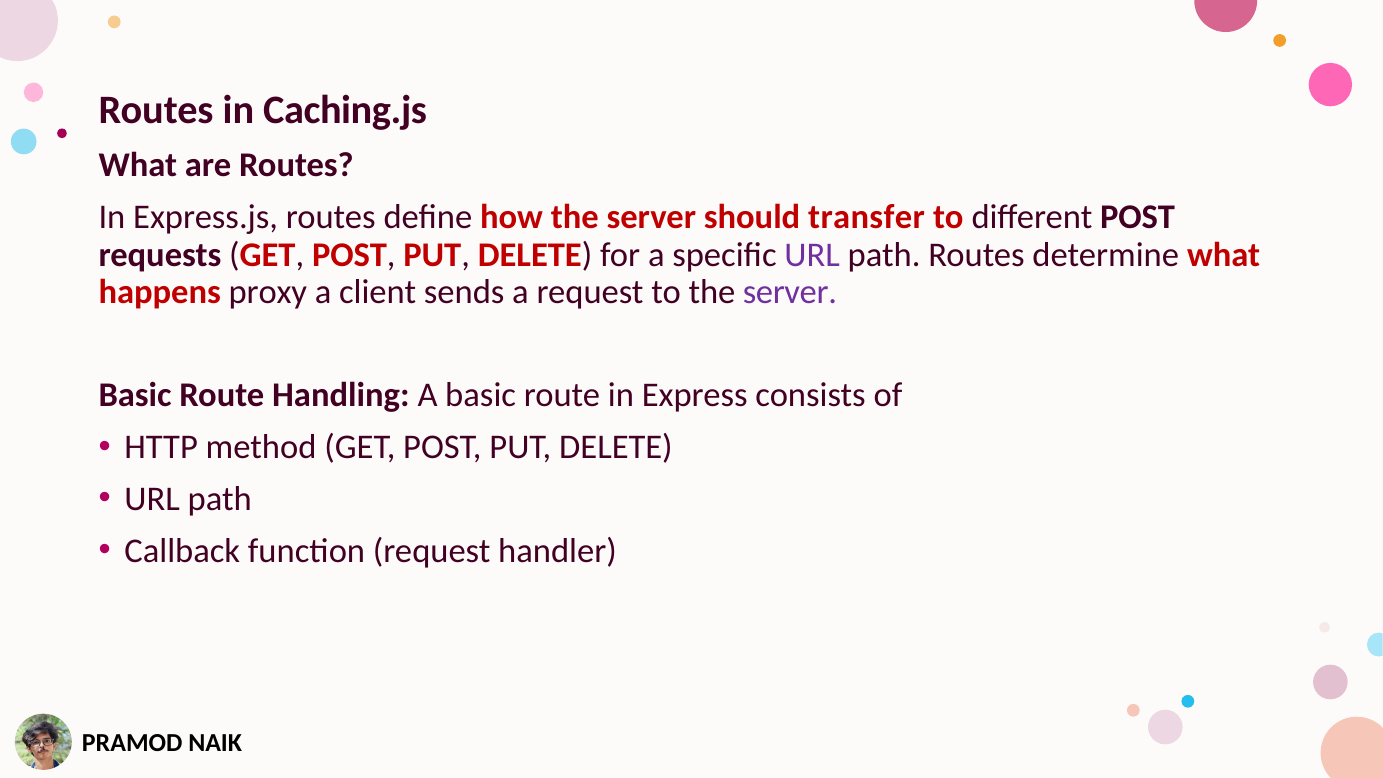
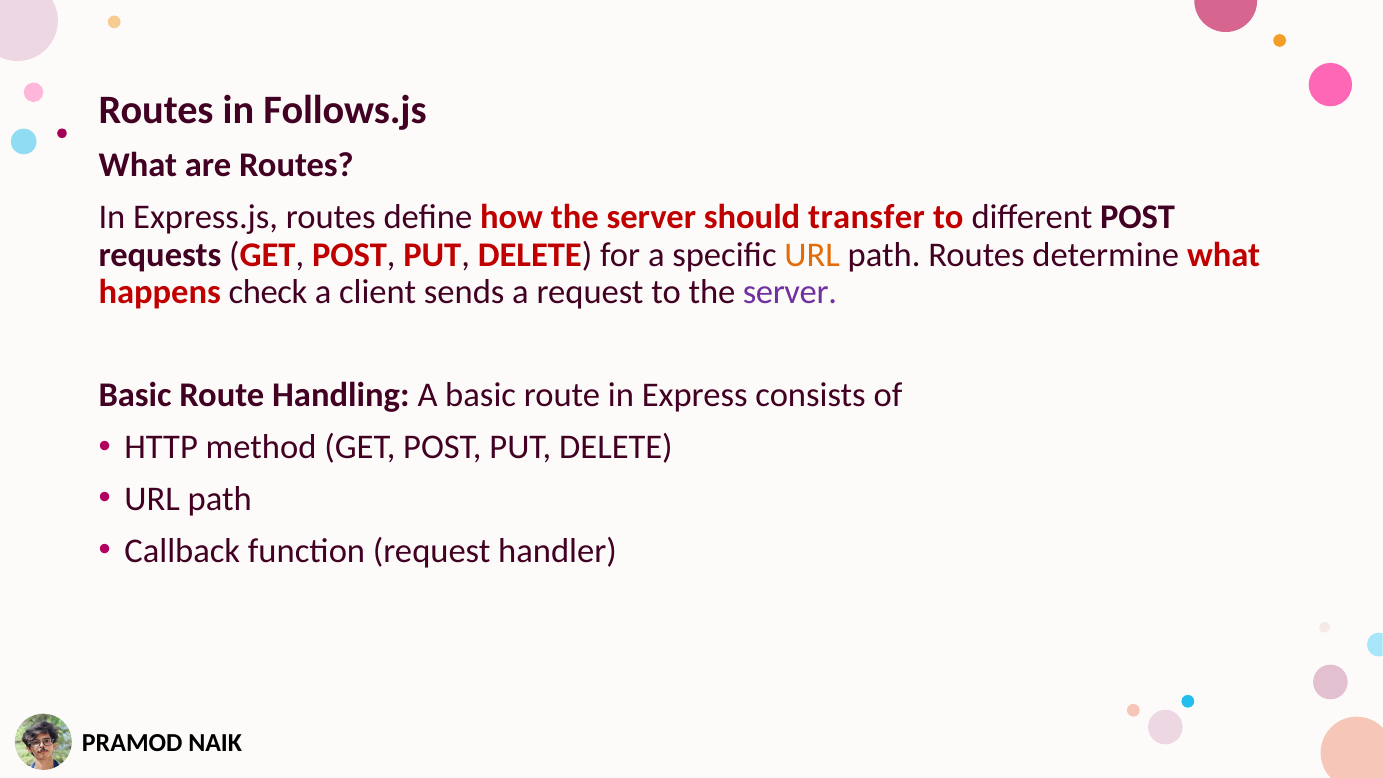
Caching.js: Caching.js -> Follows.js (345, 111)
URL colour: purple -> orange (812, 255)
proxy: proxy -> check (268, 292)
